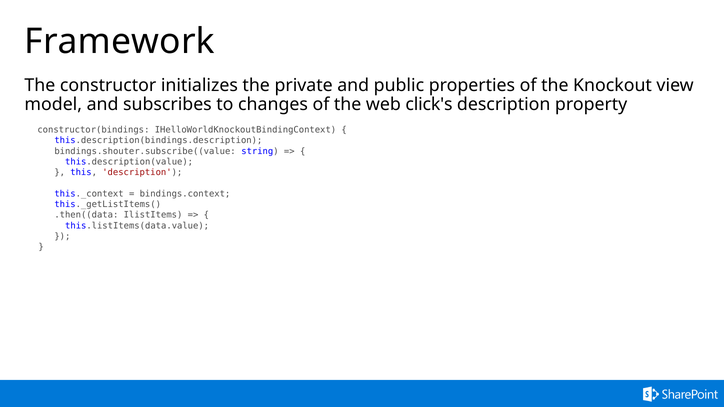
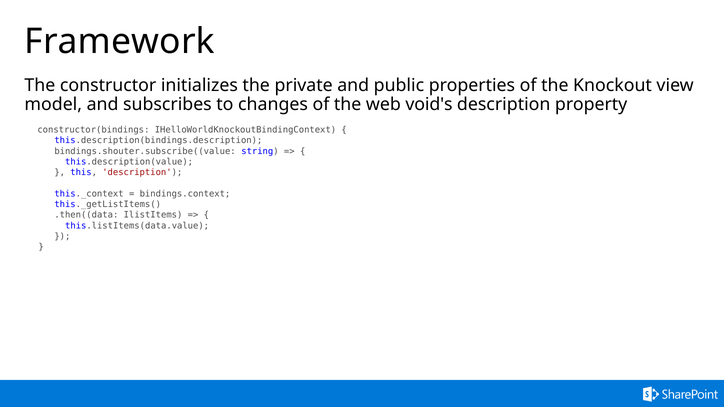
click's: click's -> void's (429, 105)
